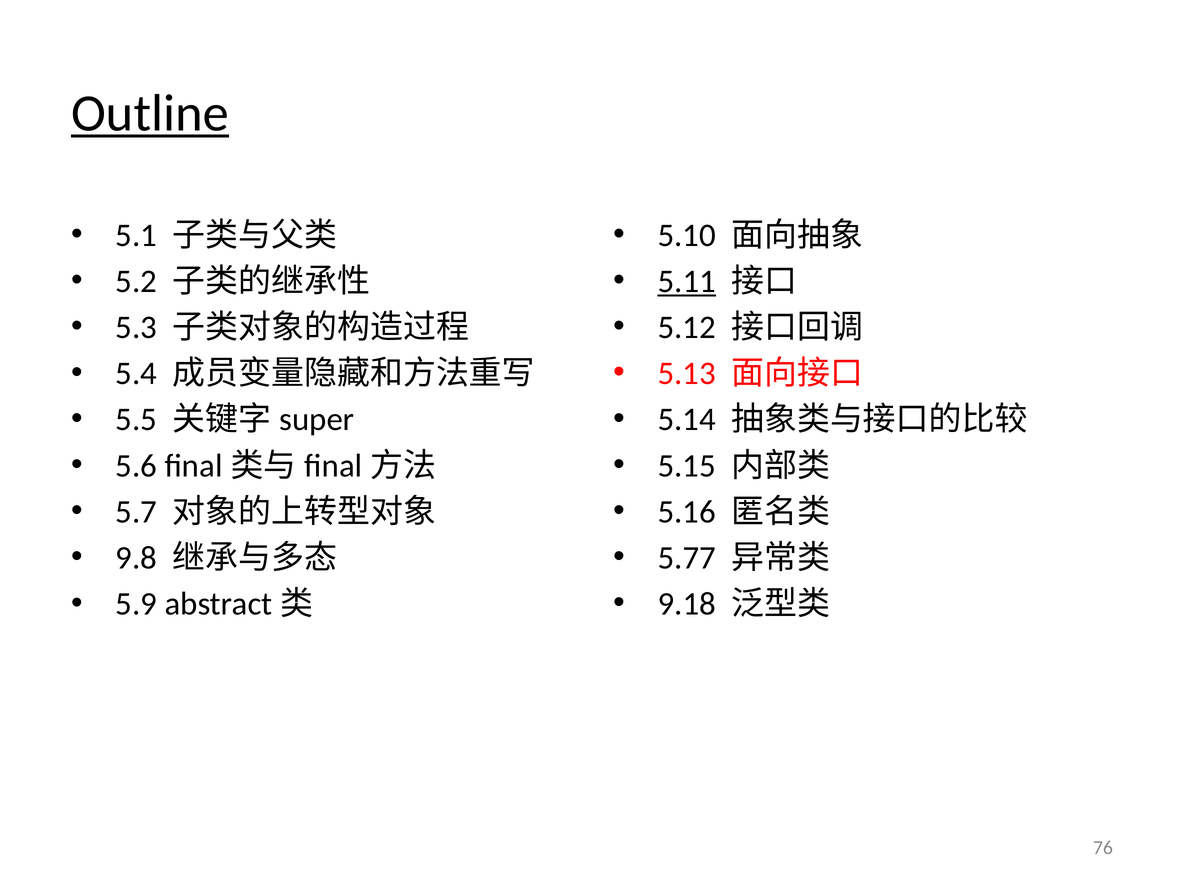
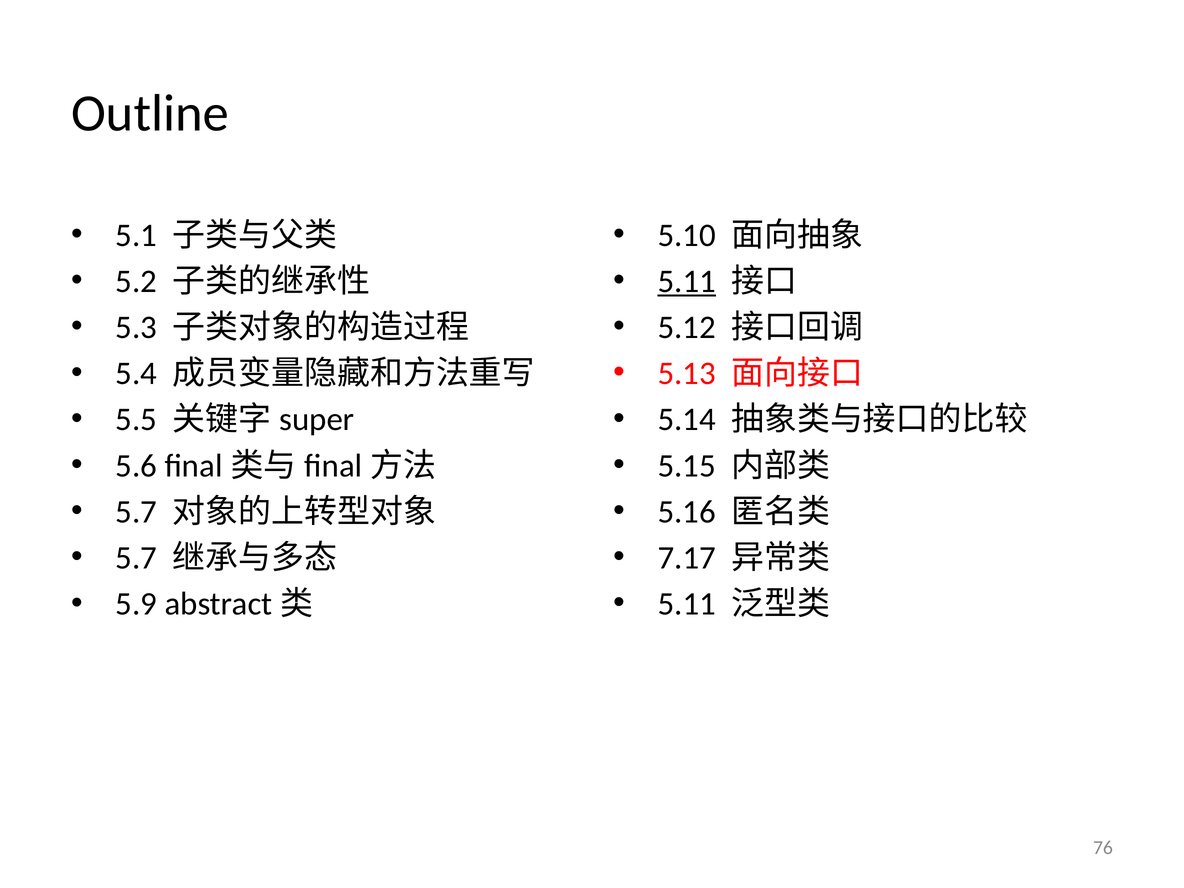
Outline underline: present -> none (150, 113)
5.77: 5.77 -> 7.17 (687, 558)
9.8: 9.8 -> 5.7 (136, 558)
9.18: 9.18 -> 5.11 (687, 604)
